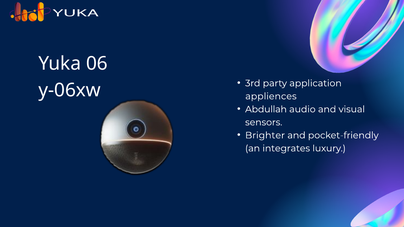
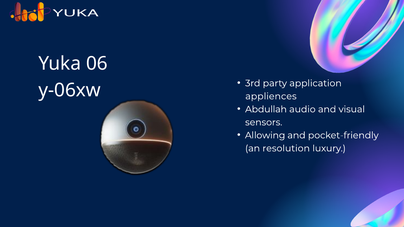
Brighter: Brighter -> Allowing (265, 135)
integrates: integrates -> resolution (286, 149)
